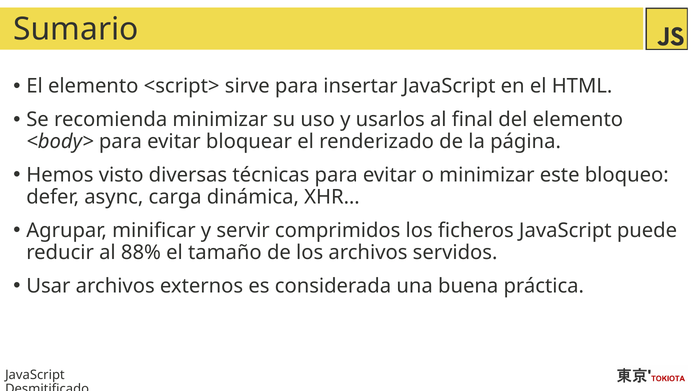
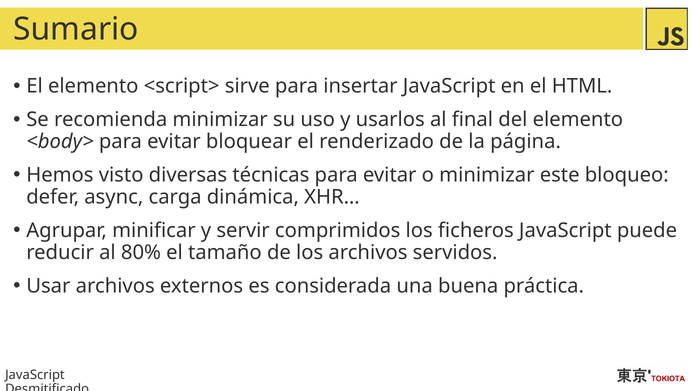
88%: 88% -> 80% (141, 252)
